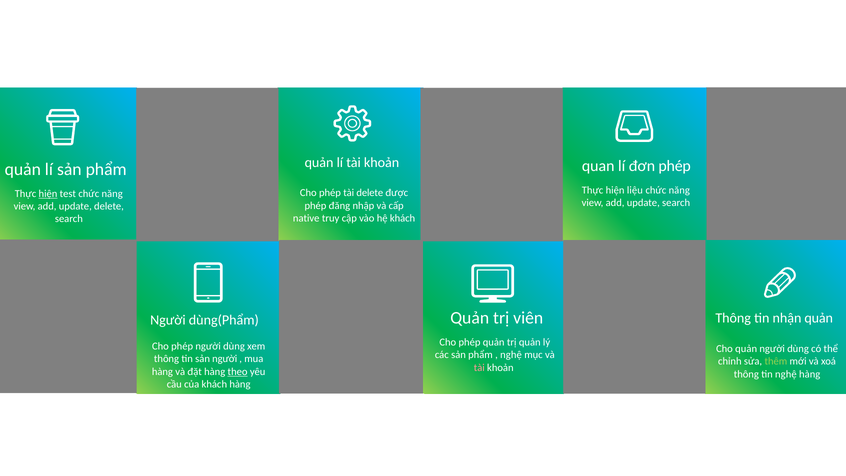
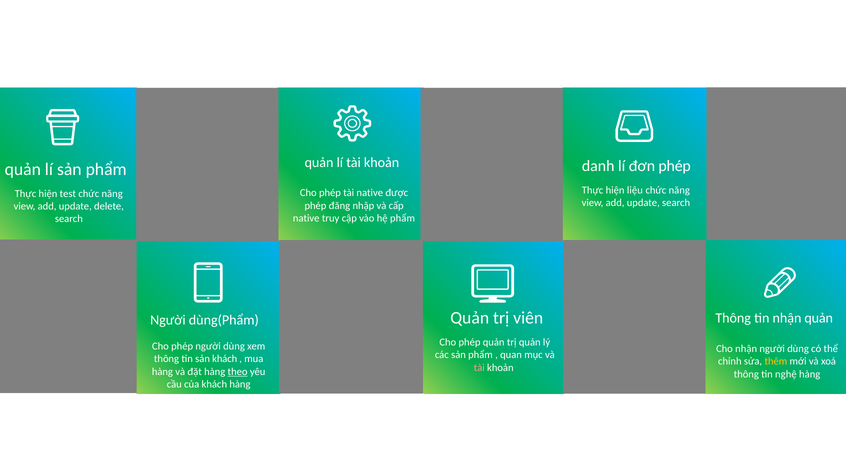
quan: quan -> danh (598, 166)
tài delete: delete -> native (370, 193)
hiện underline: present -> none (48, 193)
hệ khách: khách -> phẩm (402, 218)
Cho quản: quản -> nhận (746, 349)
nghệ: nghệ -> quan (511, 355)
sản người: người -> khách (225, 359)
thêm colour: light green -> yellow (776, 361)
